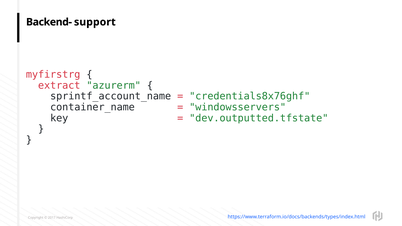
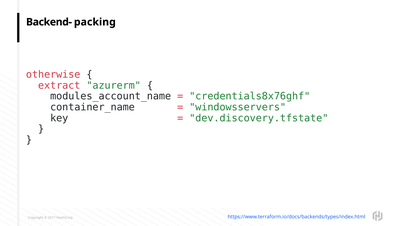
support: support -> packing (95, 22)
myfirstrg: myfirstrg -> otherwise (53, 75)
sprintf_account_name: sprintf_account_name -> modules_account_name (111, 96)
dev.outputted.tfstate: dev.outputted.tfstate -> dev.discovery.tfstate (259, 118)
